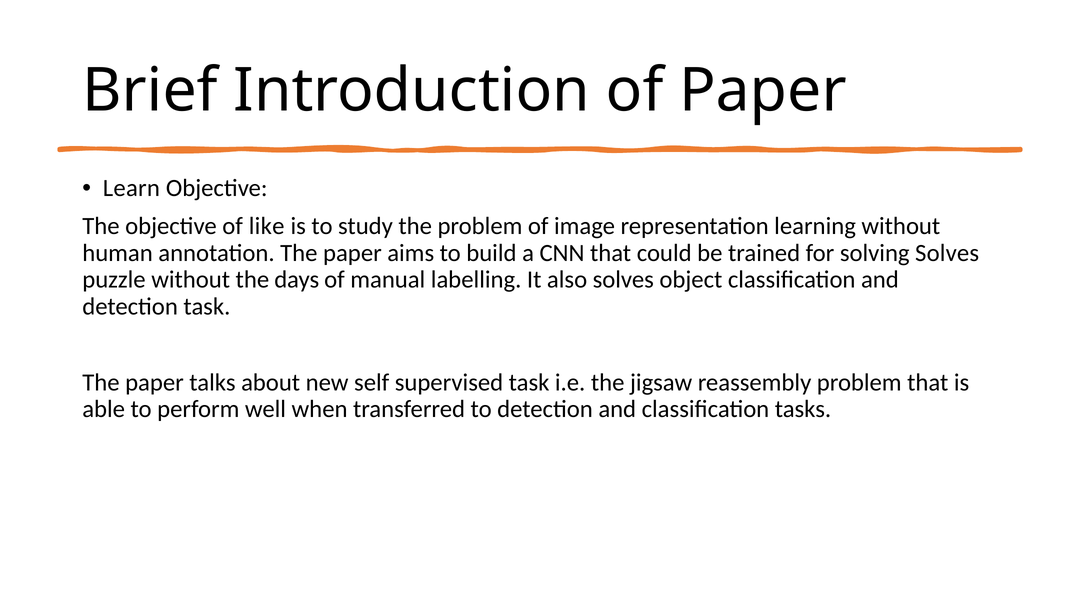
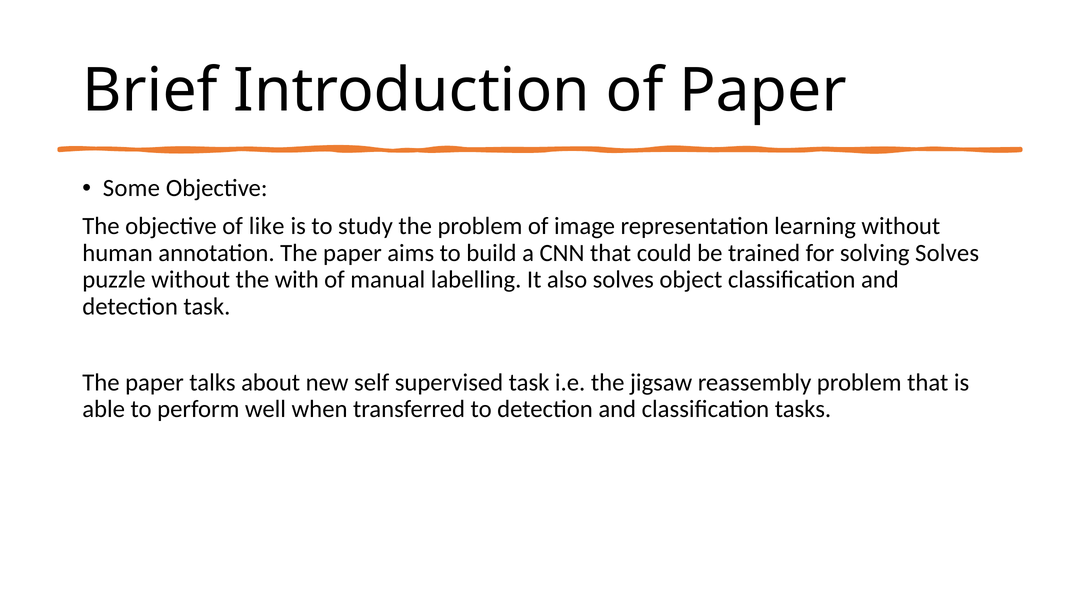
Learn: Learn -> Some (131, 188)
days: days -> with (297, 279)
